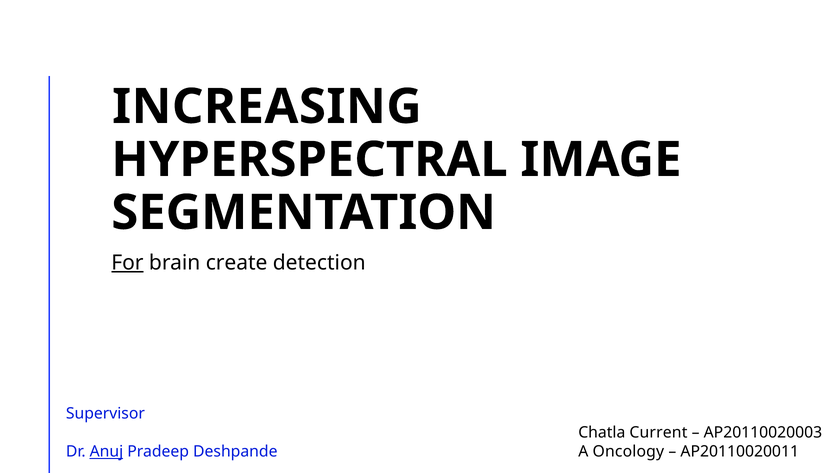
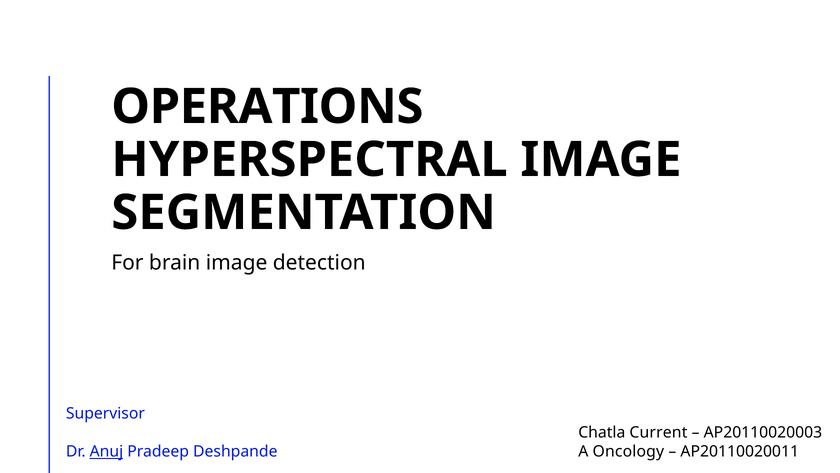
INCREASING: INCREASING -> OPERATIONS (267, 107)
For underline: present -> none (127, 263)
brain create: create -> image (237, 263)
